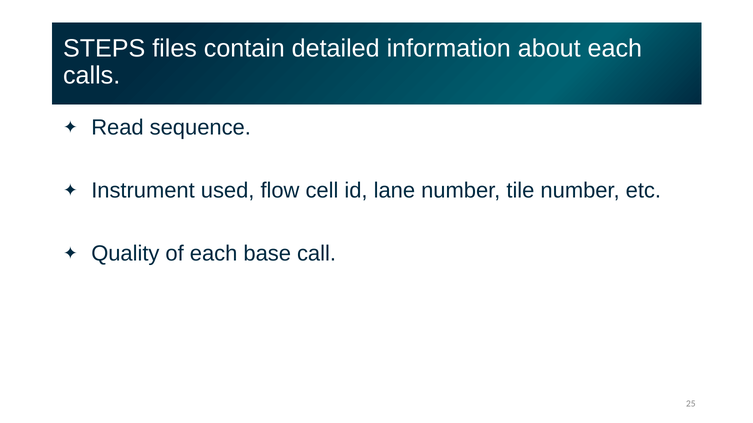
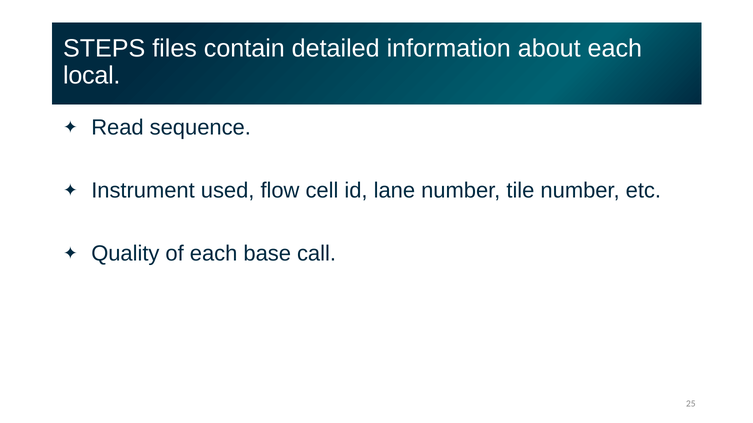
calls: calls -> local (92, 75)
